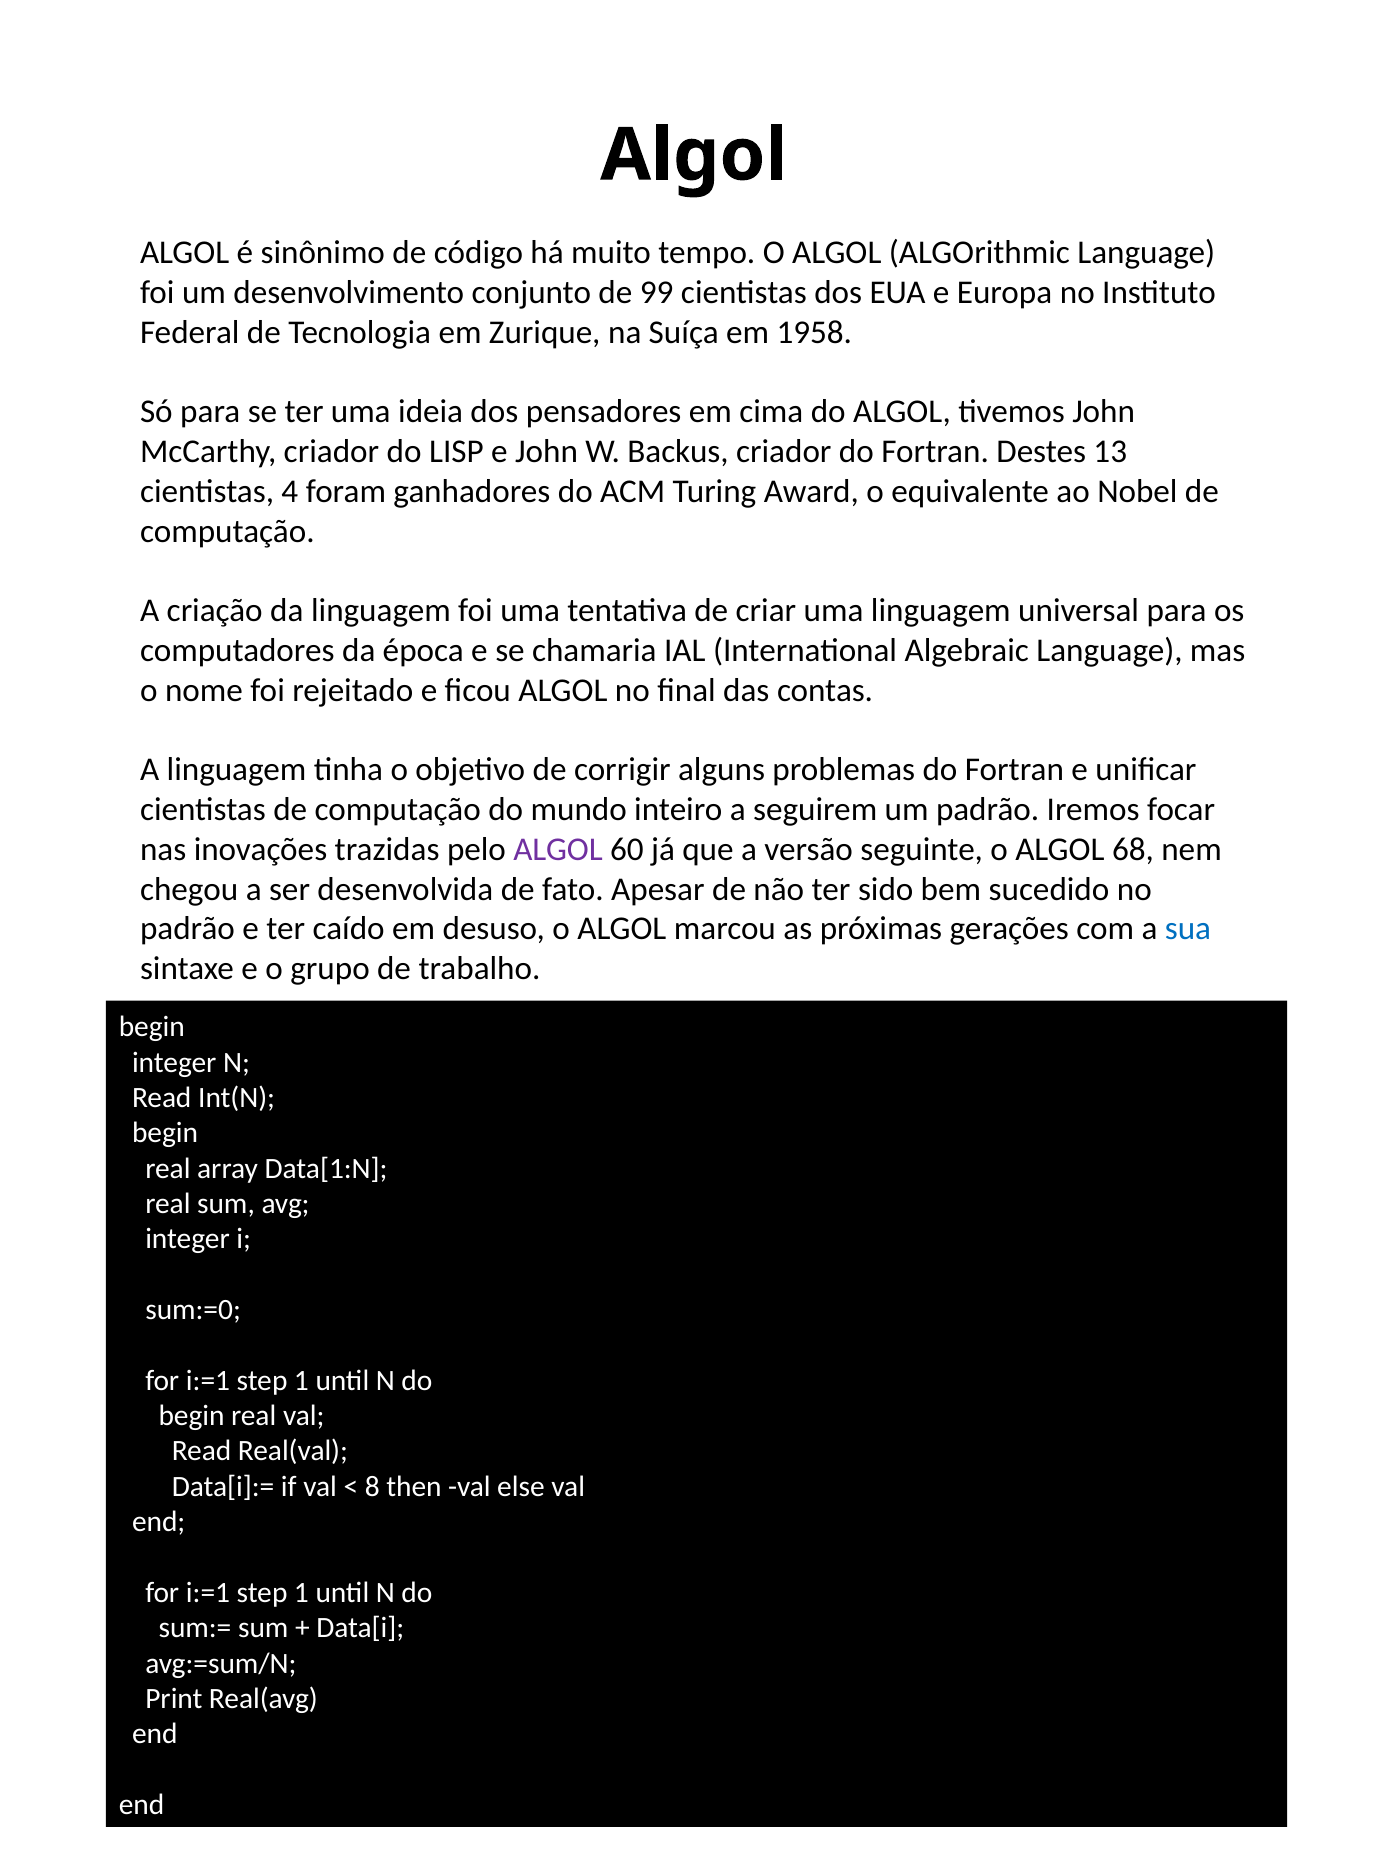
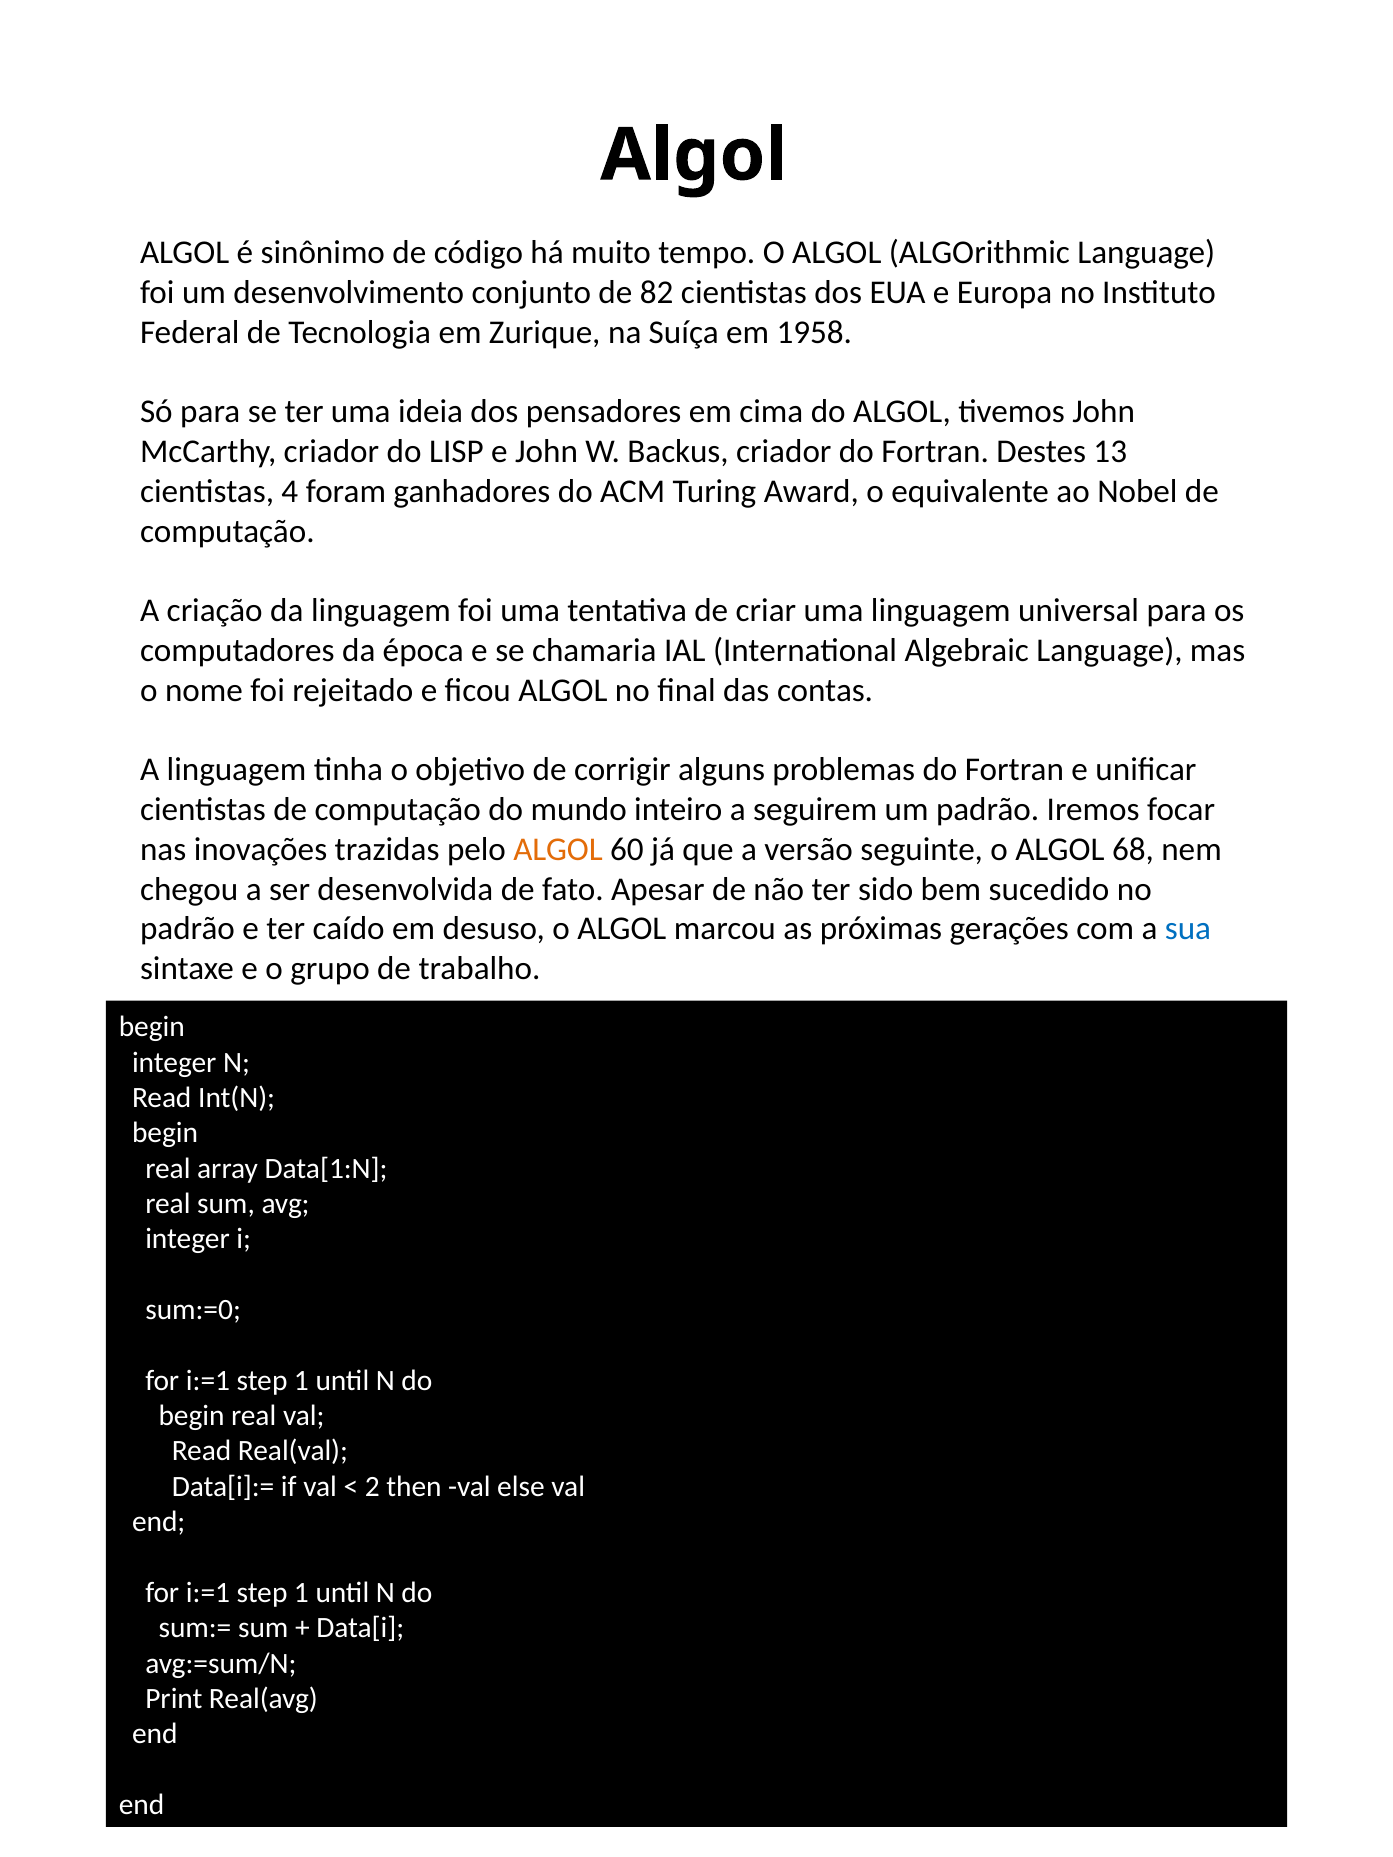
99: 99 -> 82 (657, 292)
ALGOL colour: purple -> orange (558, 850)
8: 8 -> 2 (372, 1487)
